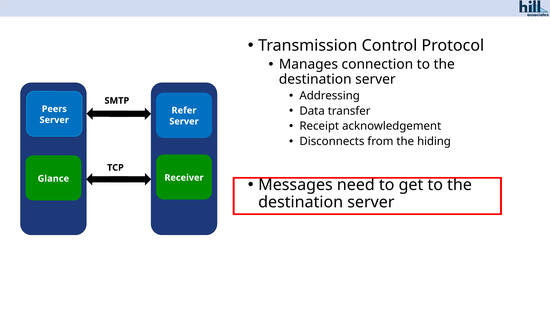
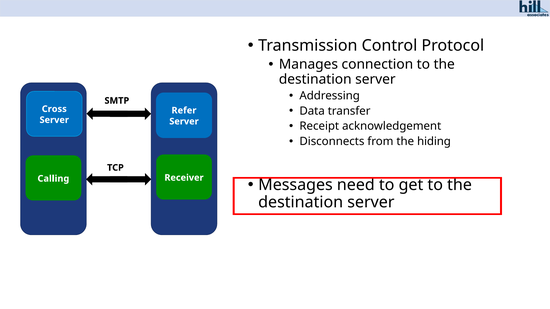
Peers: Peers -> Cross (54, 109)
Glance: Glance -> Calling (53, 179)
